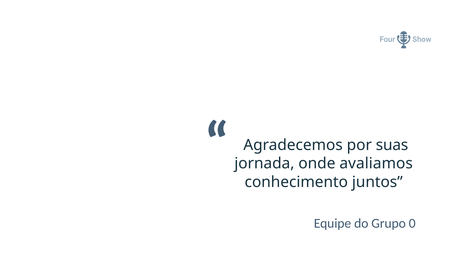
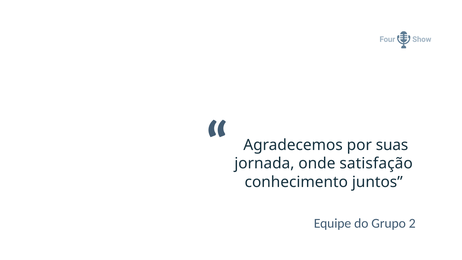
avaliamos: avaliamos -> satisfação (376, 163)
0: 0 -> 2 (412, 223)
